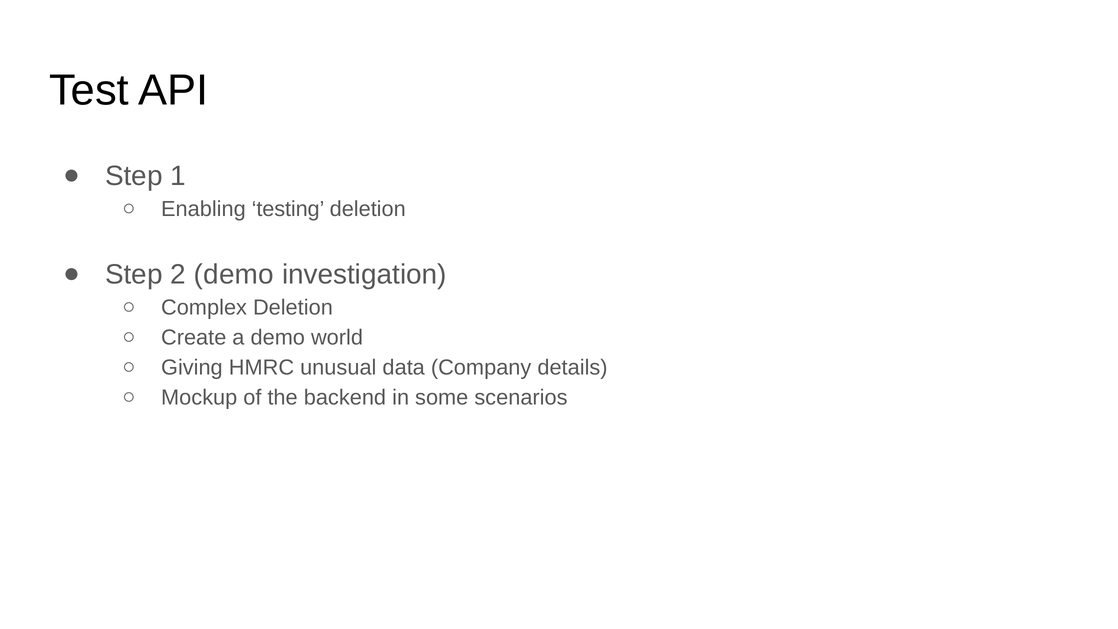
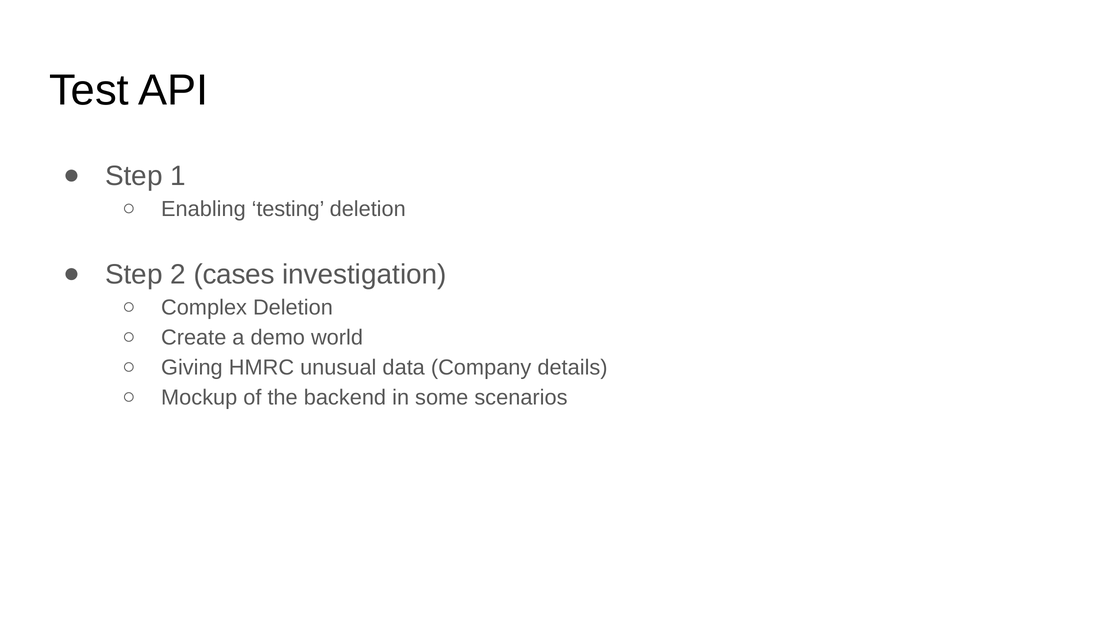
2 demo: demo -> cases (234, 274)
